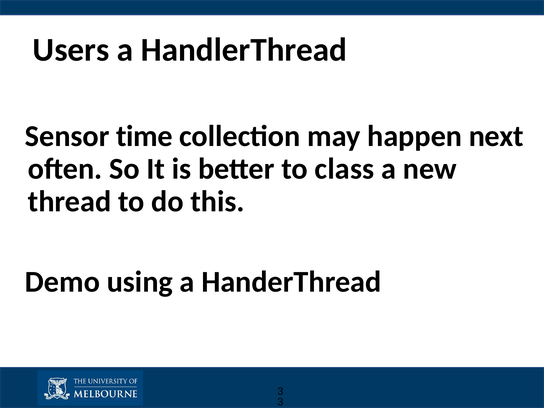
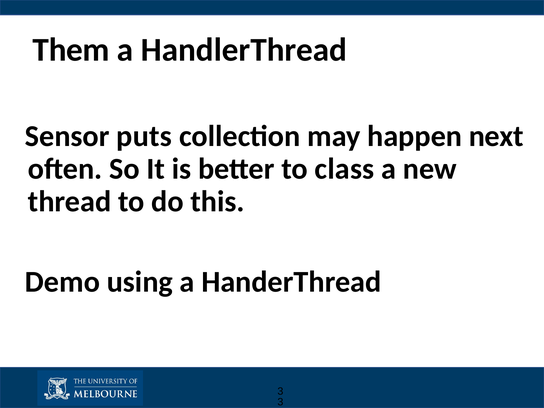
Users: Users -> Them (71, 50)
time: time -> puts (144, 136)
